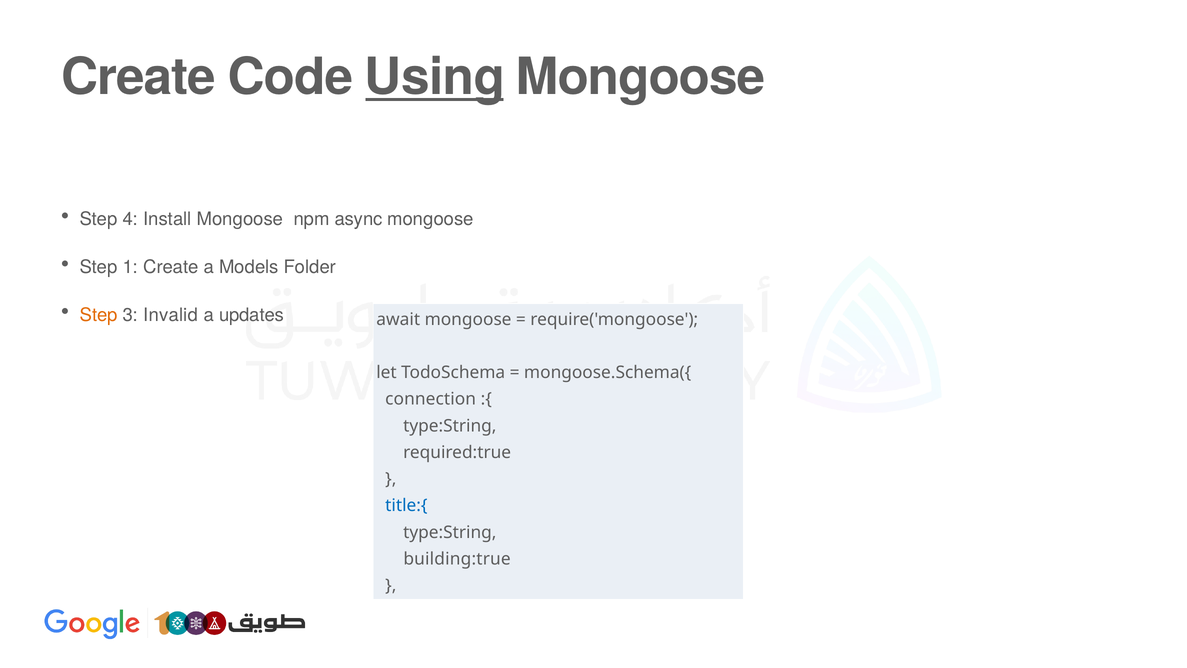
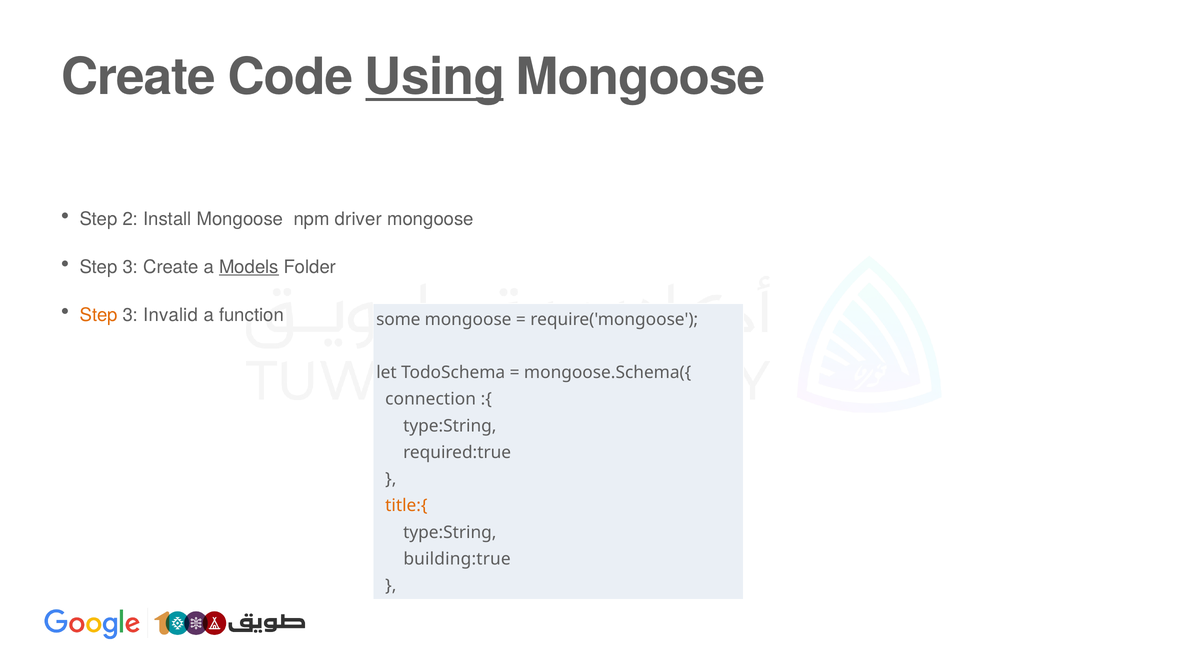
4: 4 -> 2 (130, 219)
async: async -> driver (358, 219)
1: 1 -> 3 (130, 267)
Models underline: none -> present (249, 267)
updates: updates -> function (251, 315)
await: await -> some (398, 319)
title:{ colour: blue -> orange (406, 505)
